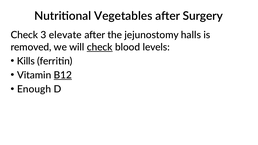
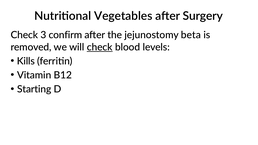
elevate: elevate -> confirm (65, 35)
halls: halls -> beta (191, 35)
B12 underline: present -> none (63, 75)
Enough: Enough -> Starting (34, 89)
